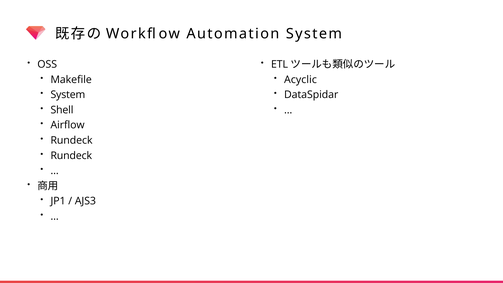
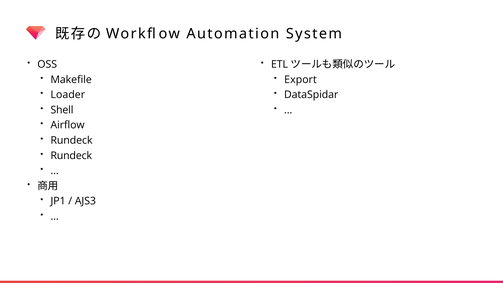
Acyclic: Acyclic -> Export (301, 80)
System: System -> Loader (68, 95)
